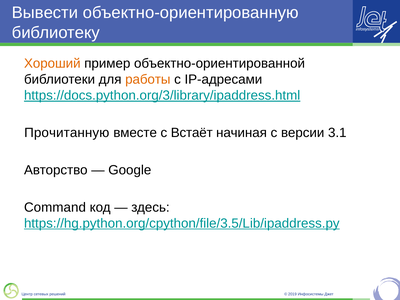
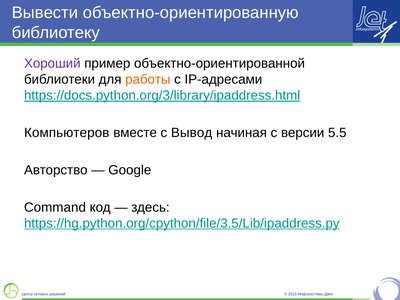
Хороший colour: orange -> purple (52, 63)
Прочитанную: Прочитанную -> Компьютеров (67, 133)
Встаёт: Встаёт -> Вывод (192, 133)
3.1: 3.1 -> 5.5 (337, 133)
